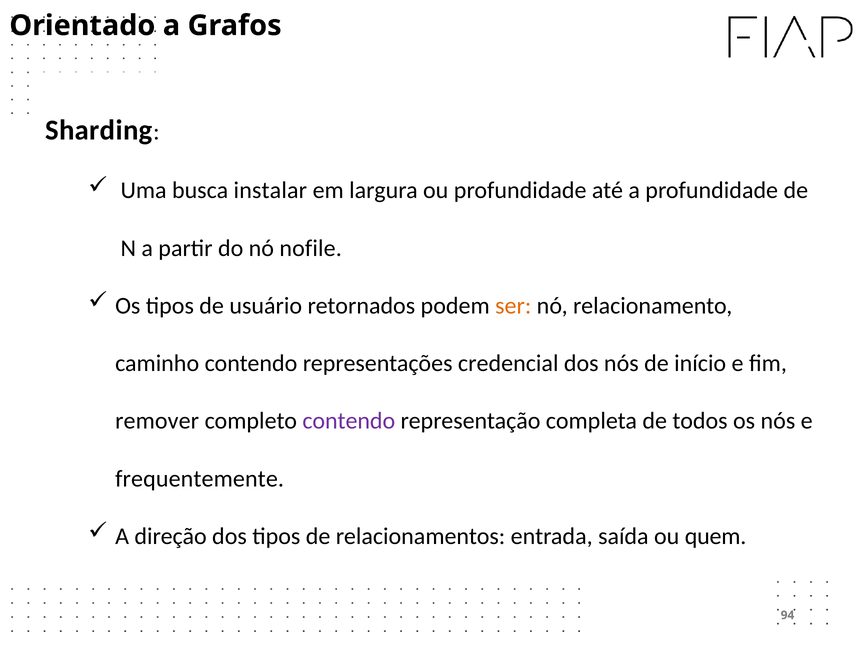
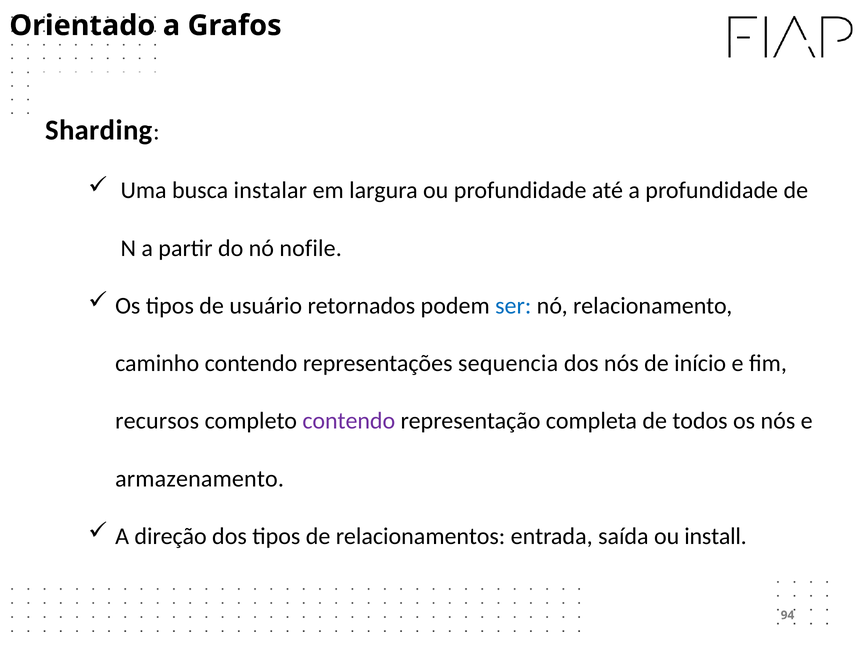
ser colour: orange -> blue (513, 306)
credencial: credencial -> sequencia (508, 363)
remover: remover -> recursos (157, 421)
frequentemente: frequentemente -> armazenamento (200, 479)
quem: quem -> install (716, 536)
